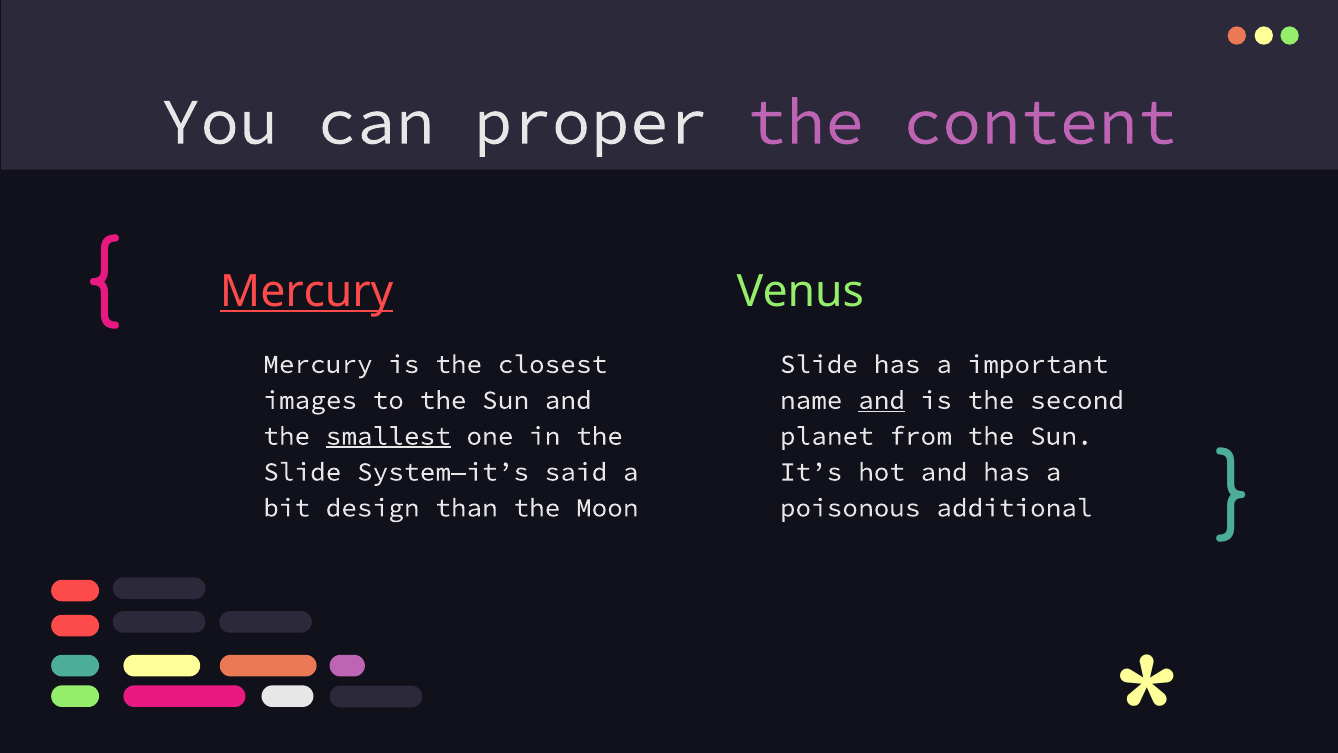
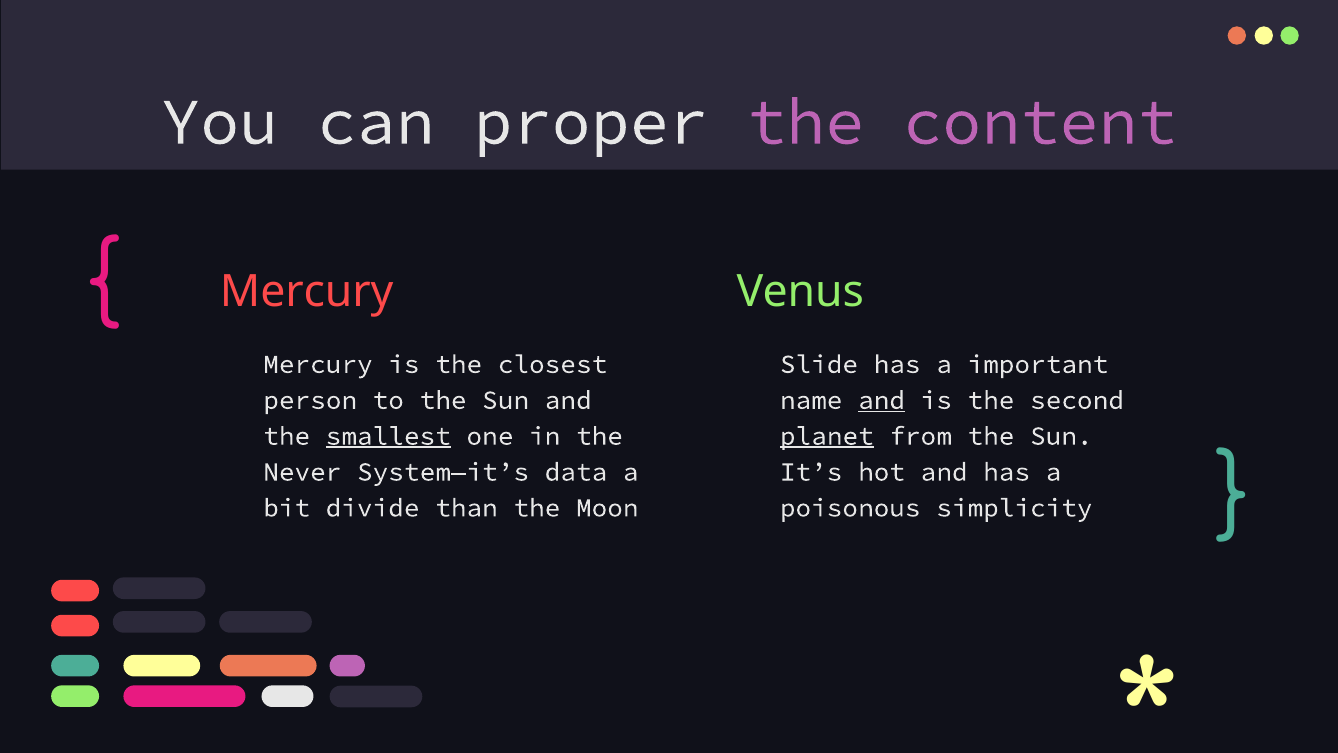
Mercury underline: present -> none (307, 292)
images: images -> person (310, 400)
planet underline: none -> present (827, 436)
Slide: Slide -> Never (302, 472)
said: said -> data (576, 472)
design: design -> divide (373, 508)
additional: additional -> simplicity (1014, 508)
